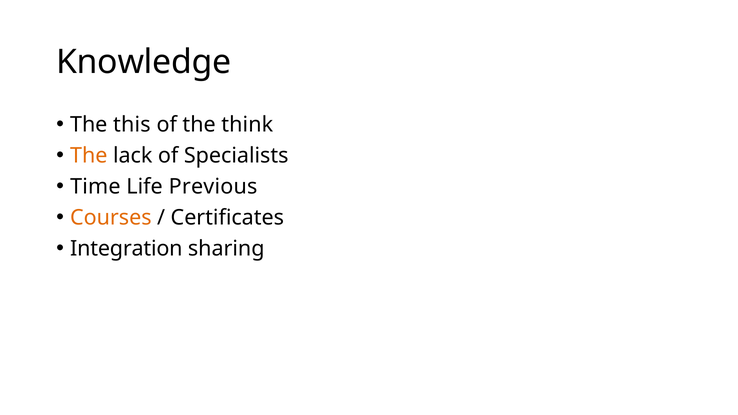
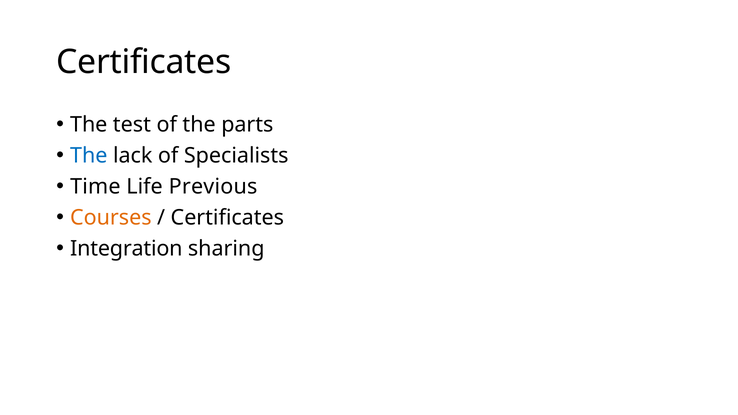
Knowledge: Knowledge -> Certificates (144, 62)
this: this -> test (132, 125)
think: think -> parts (247, 125)
The colour: orange -> blue (89, 156)
